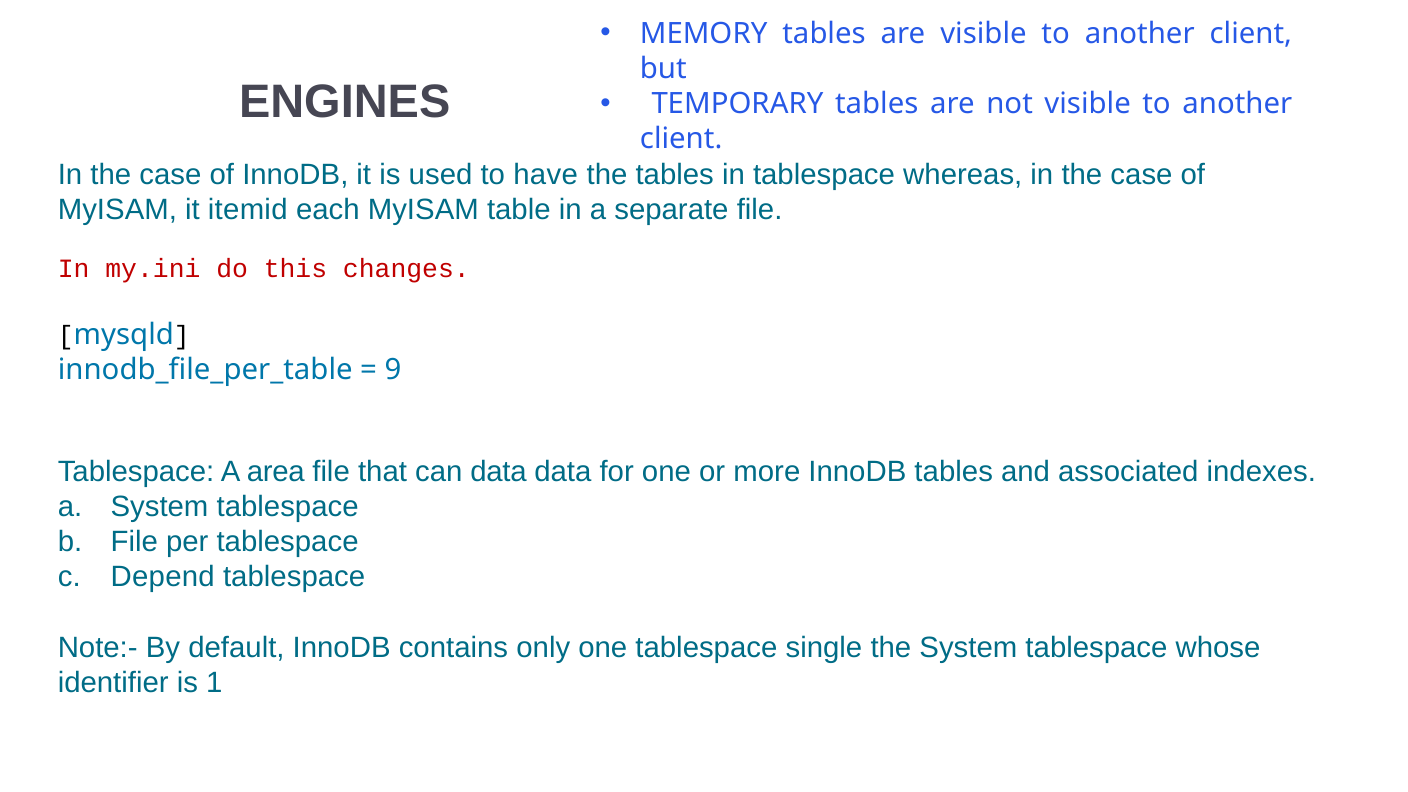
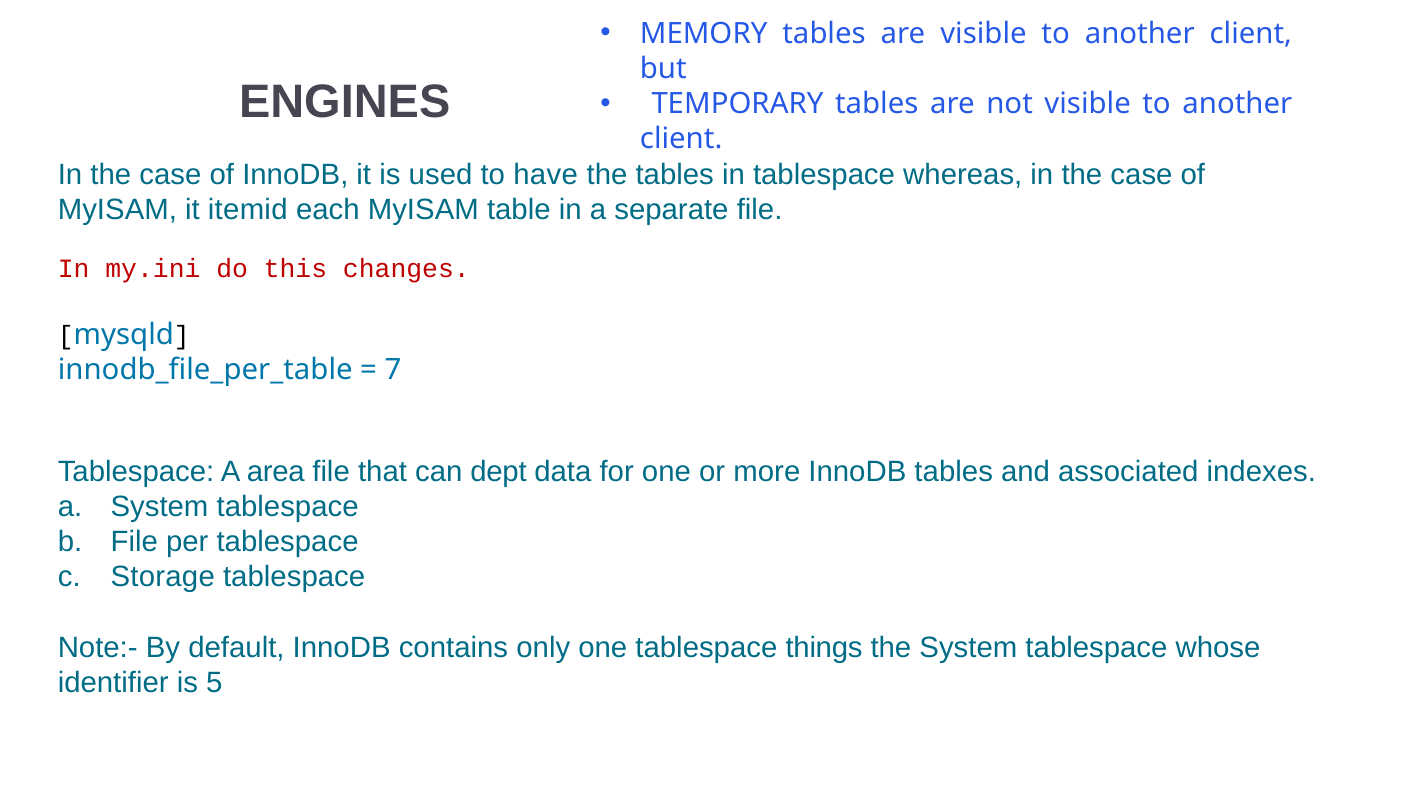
9: 9 -> 7 (393, 370)
can data: data -> dept (499, 471)
Depend: Depend -> Storage (163, 577)
single: single -> things (824, 647)
1: 1 -> 5 (214, 683)
